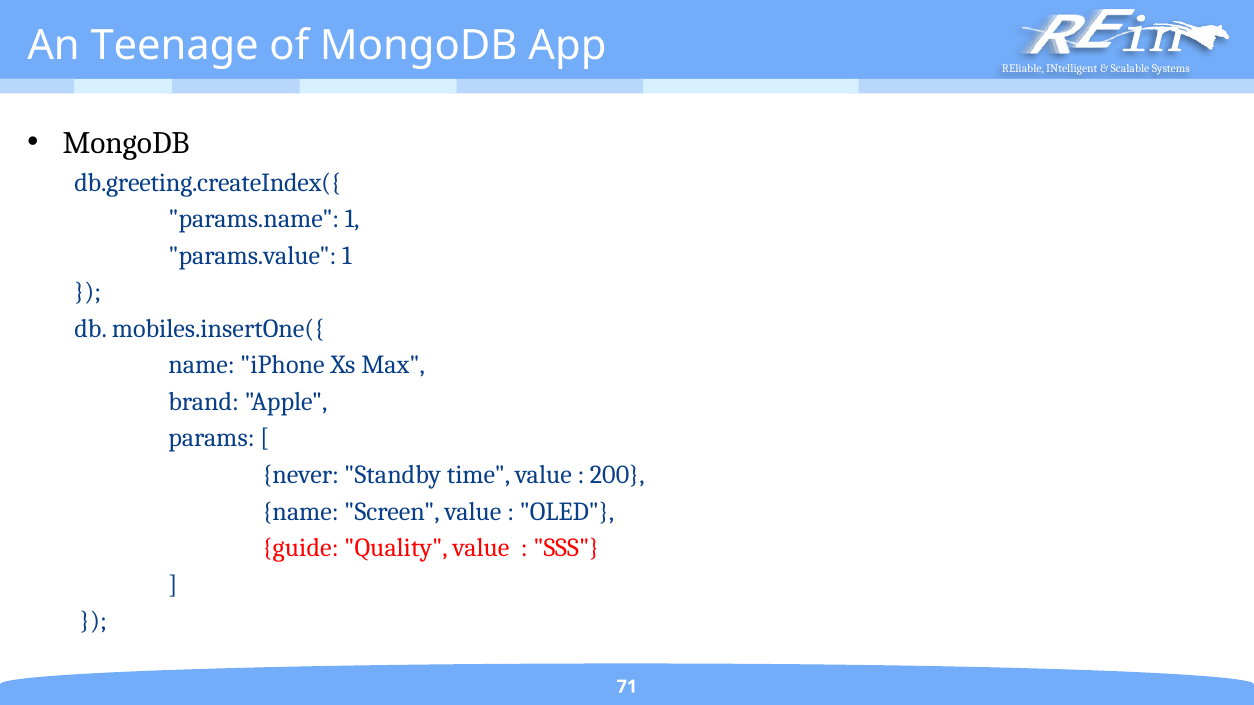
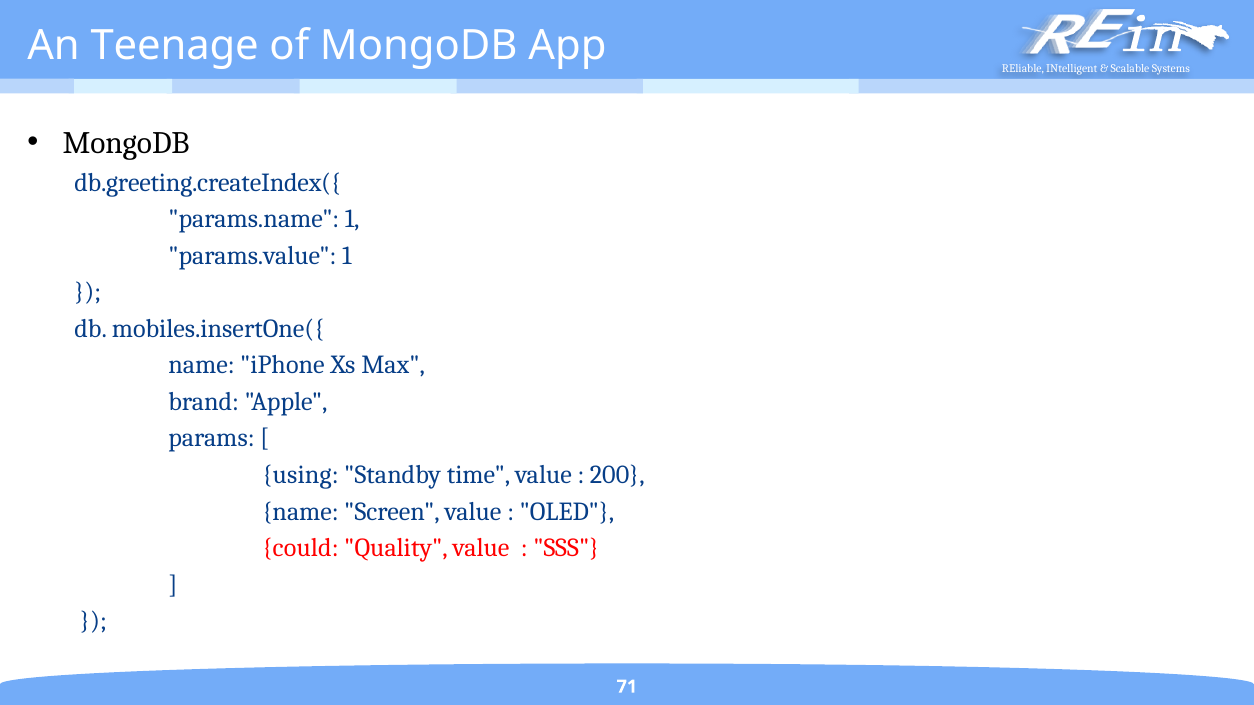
never: never -> using (301, 475)
guide: guide -> could (301, 548)
